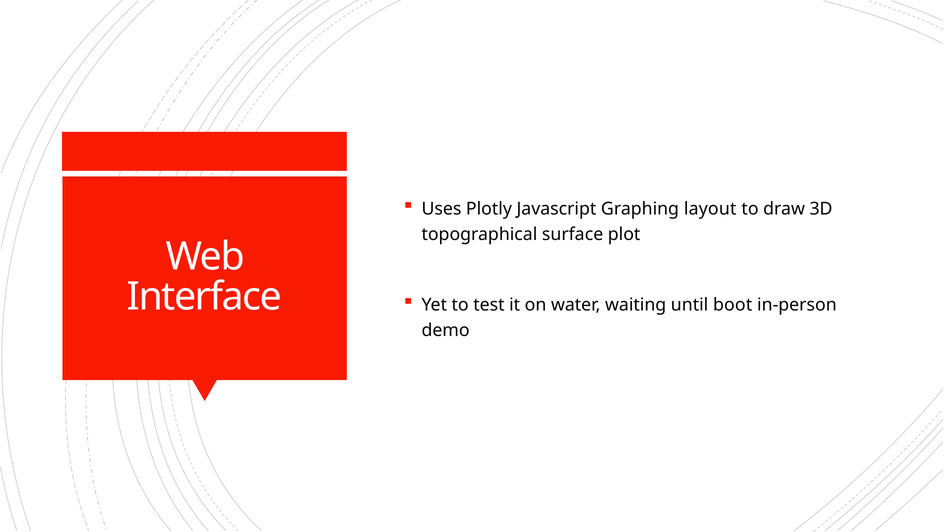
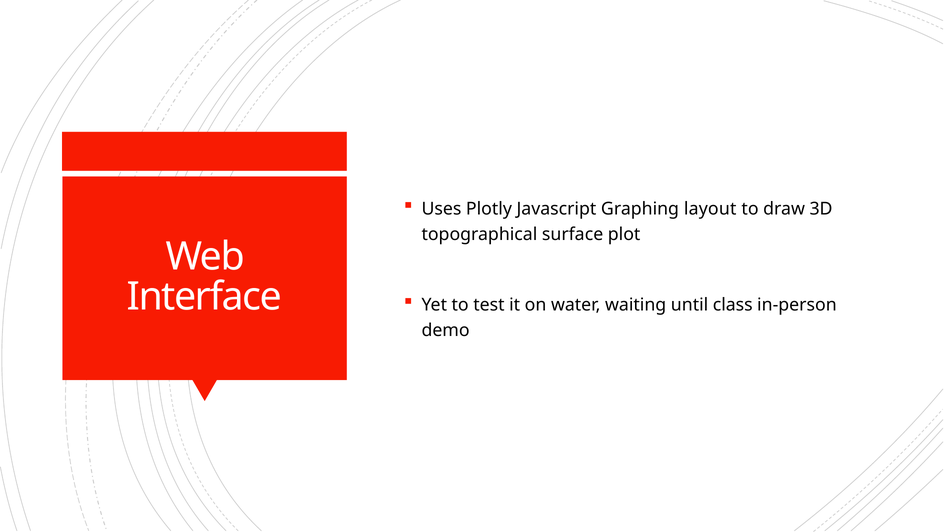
boot: boot -> class (733, 305)
